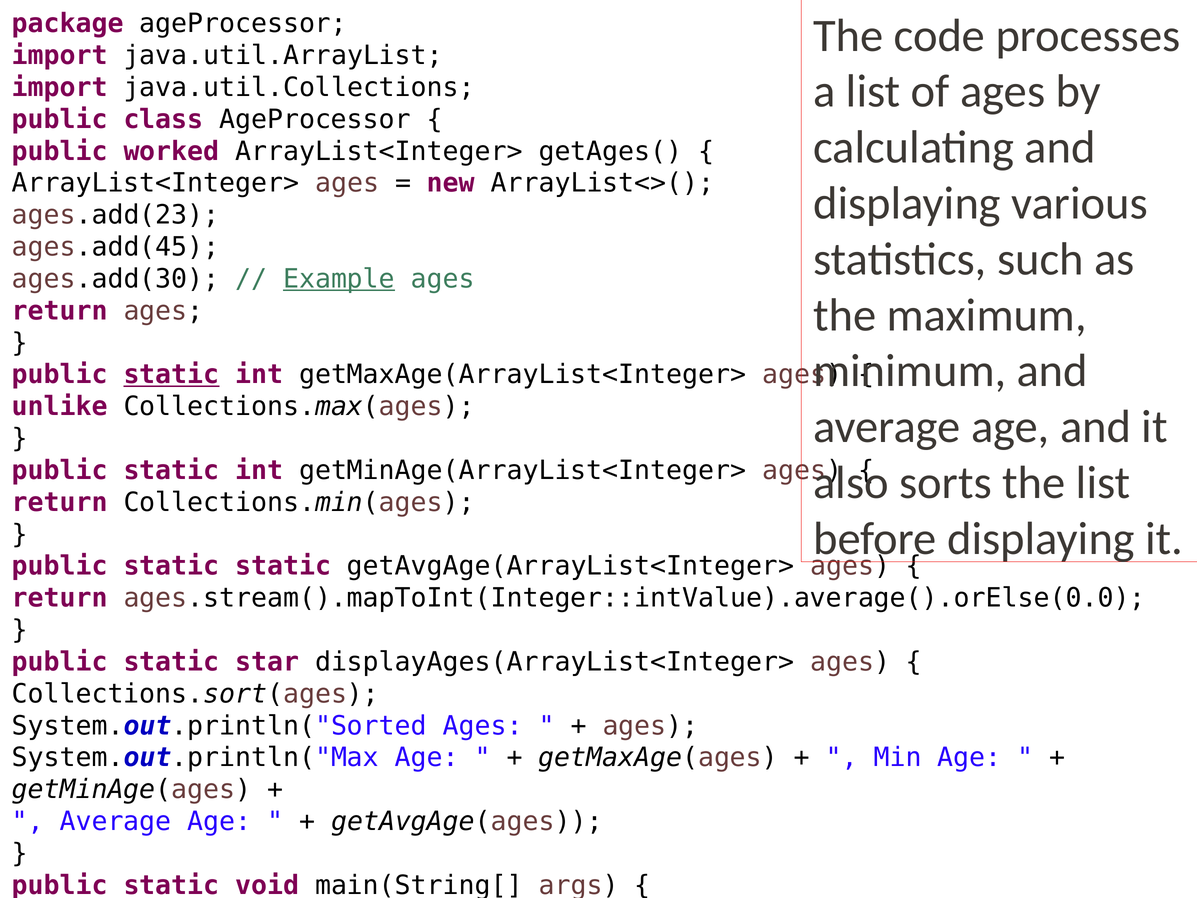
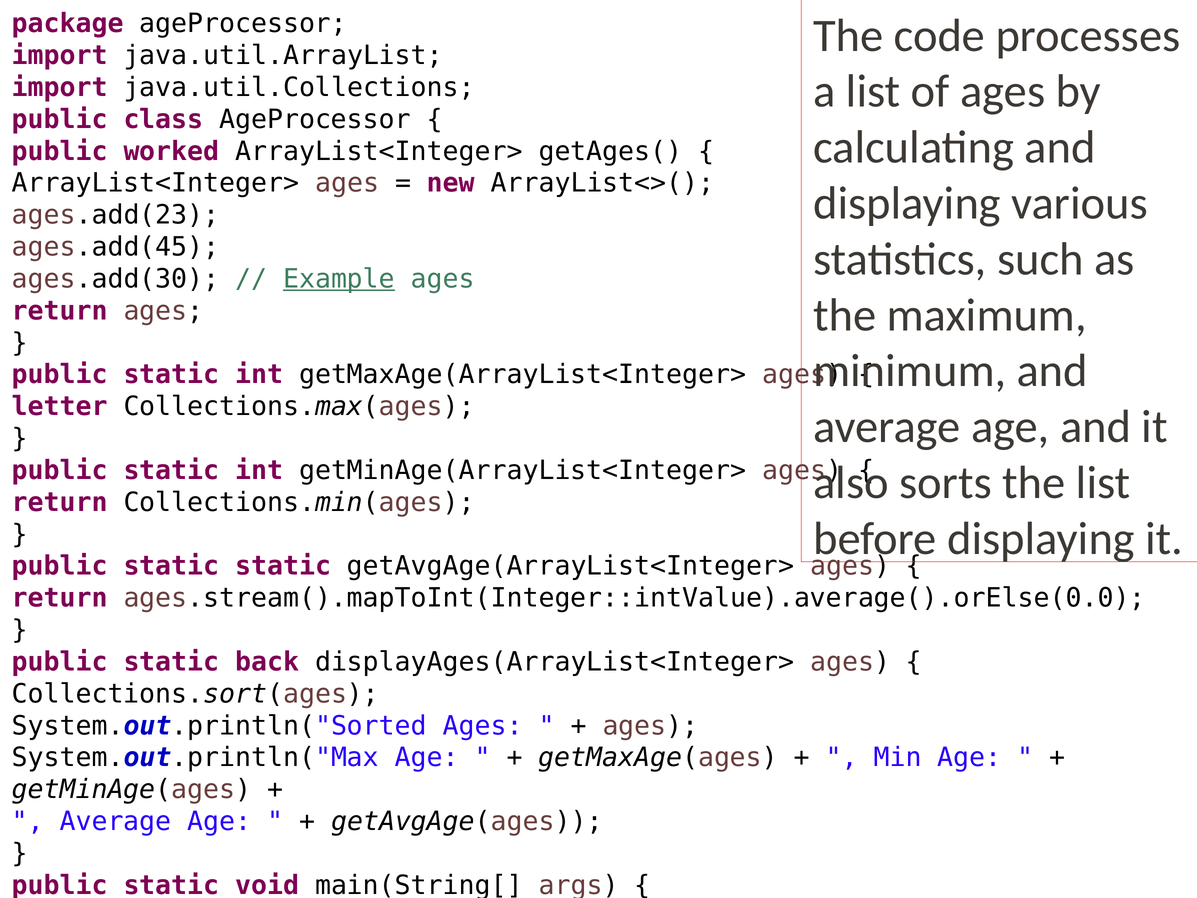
static underline: present -> none (171, 375)
unlike: unlike -> letter (60, 407)
star: star -> back (267, 662)
